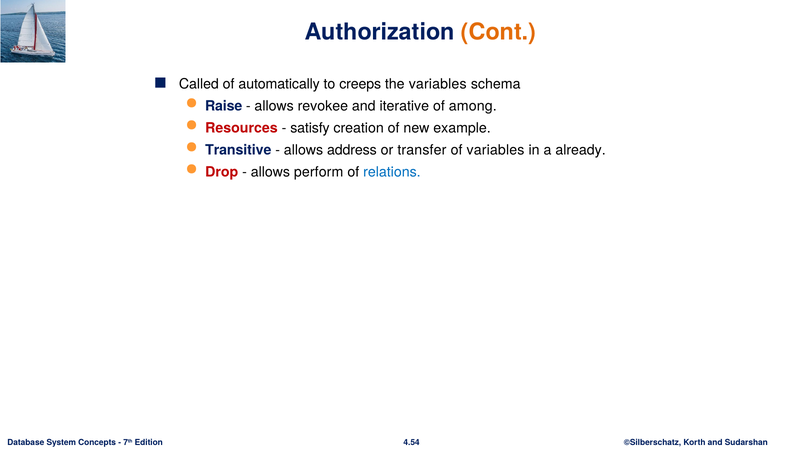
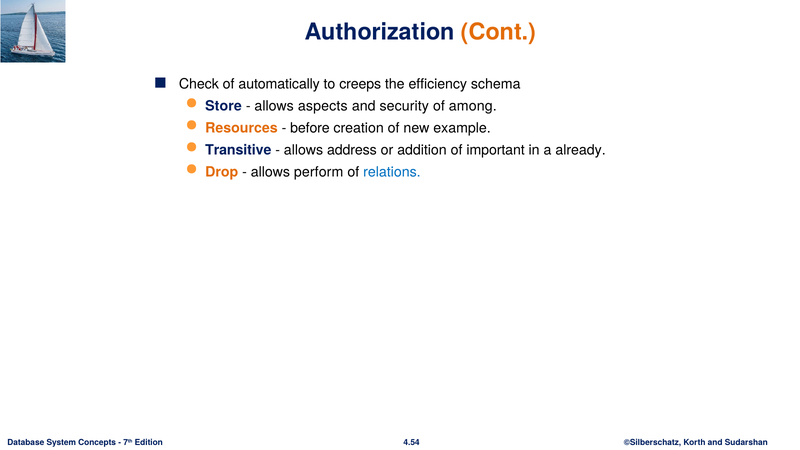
Called: Called -> Check (199, 84)
the variables: variables -> efficiency (438, 84)
Raise: Raise -> Store (224, 106)
revokee: revokee -> aspects (323, 106)
iterative: iterative -> security (404, 106)
Resources colour: red -> orange (241, 128)
satisfy: satisfy -> before (310, 128)
transfer: transfer -> addition (422, 150)
of variables: variables -> important (496, 150)
Drop colour: red -> orange (222, 172)
